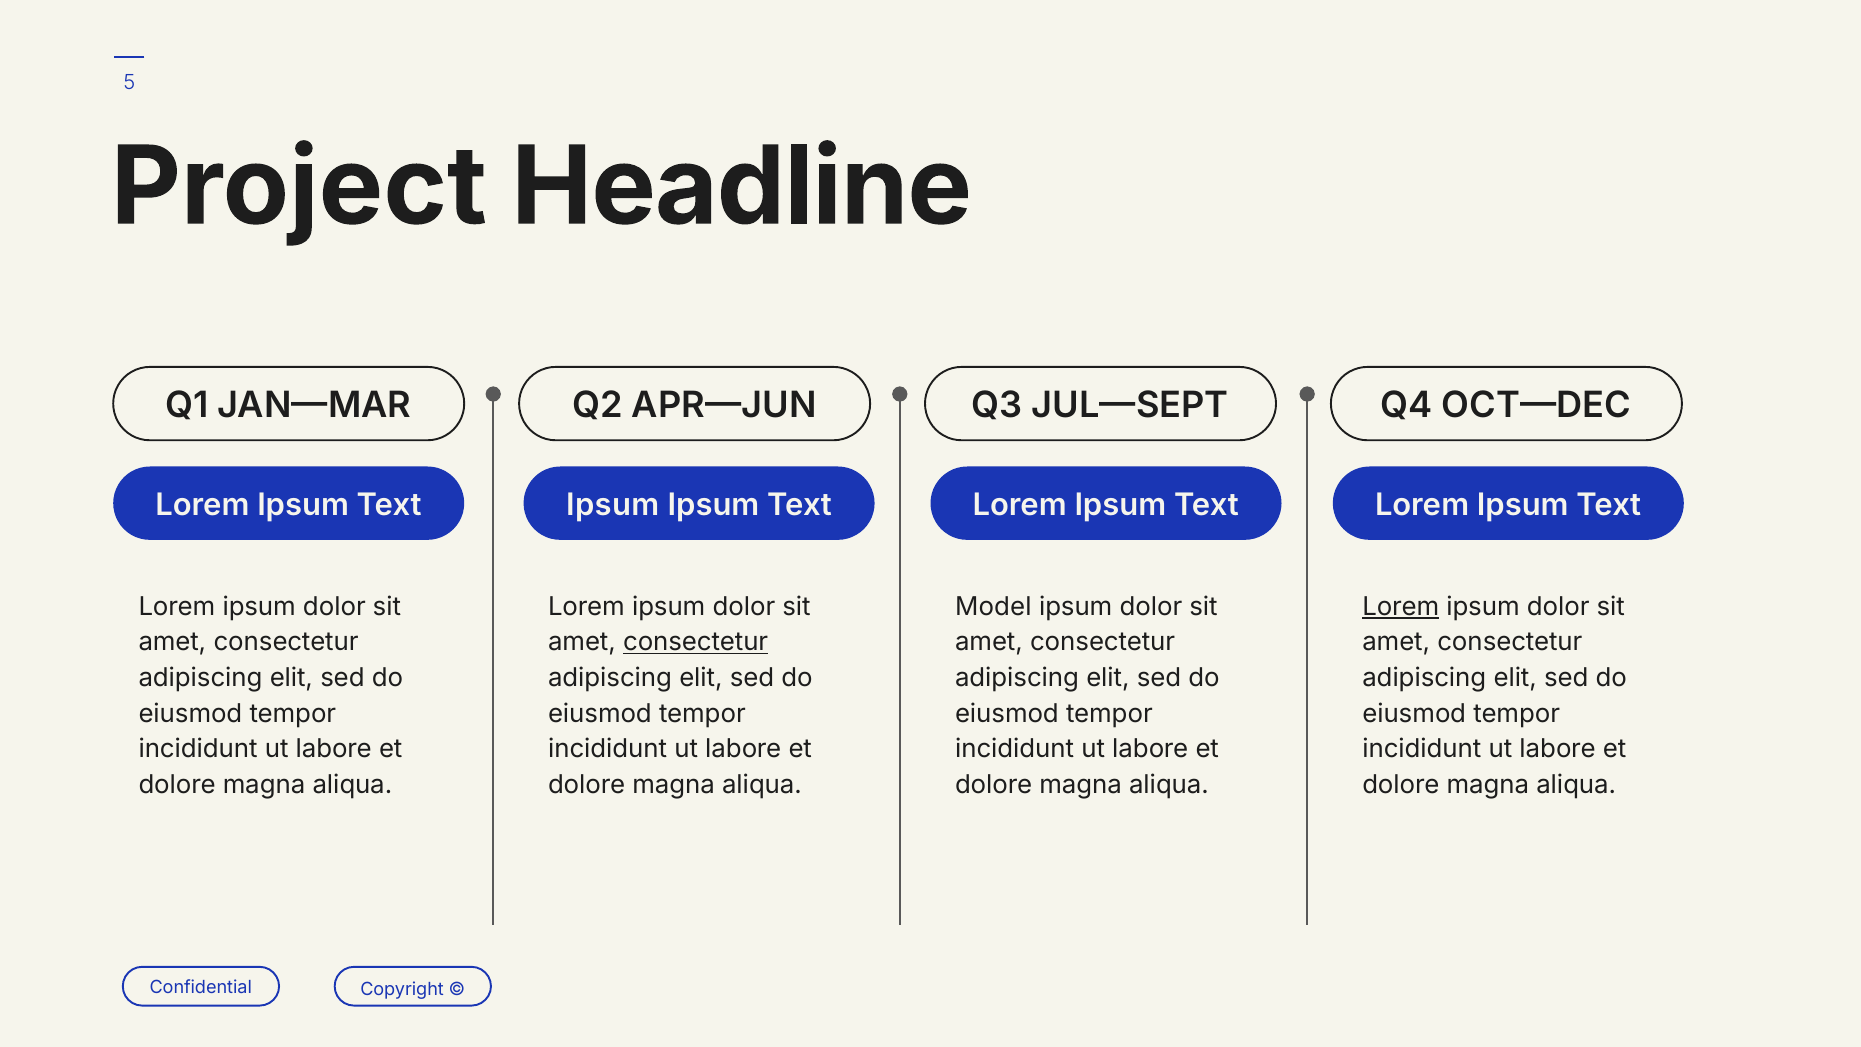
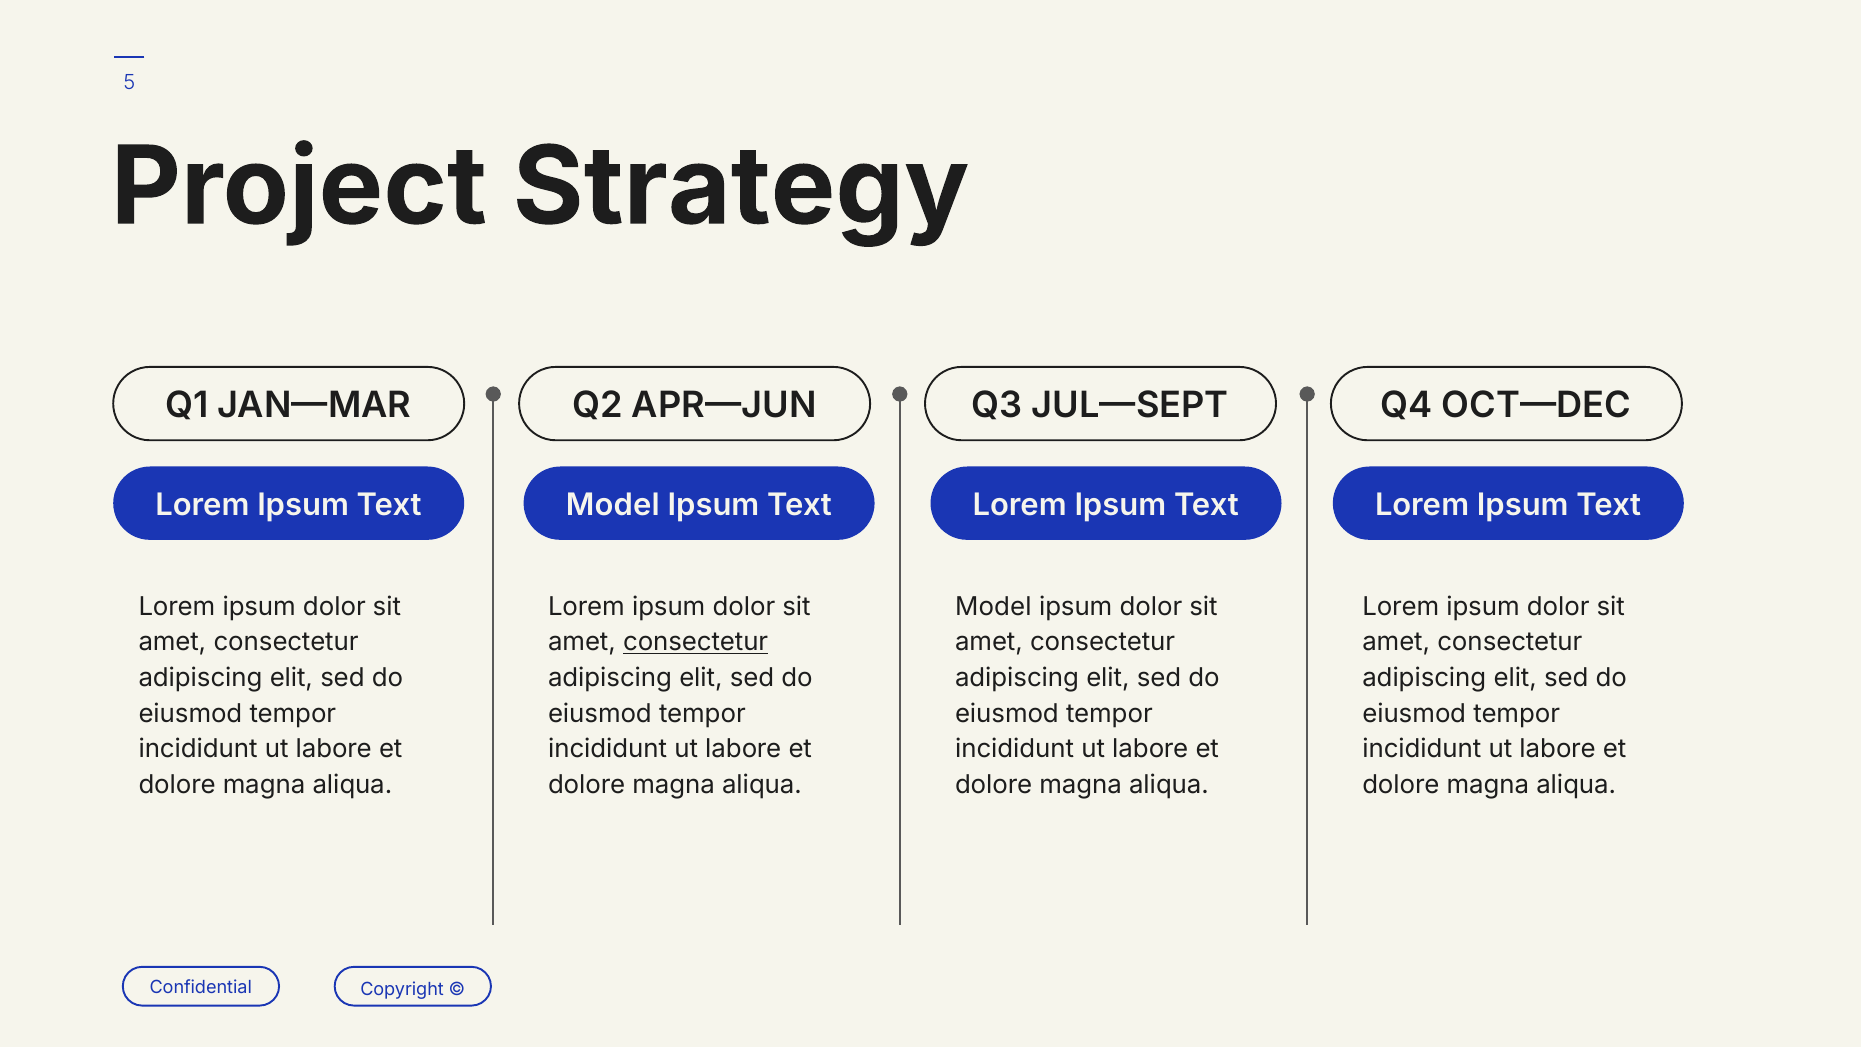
Headline: Headline -> Strategy (741, 188)
Ipsum: Ipsum -> Model (613, 505)
Lorem underline: present -> none (1401, 607)
